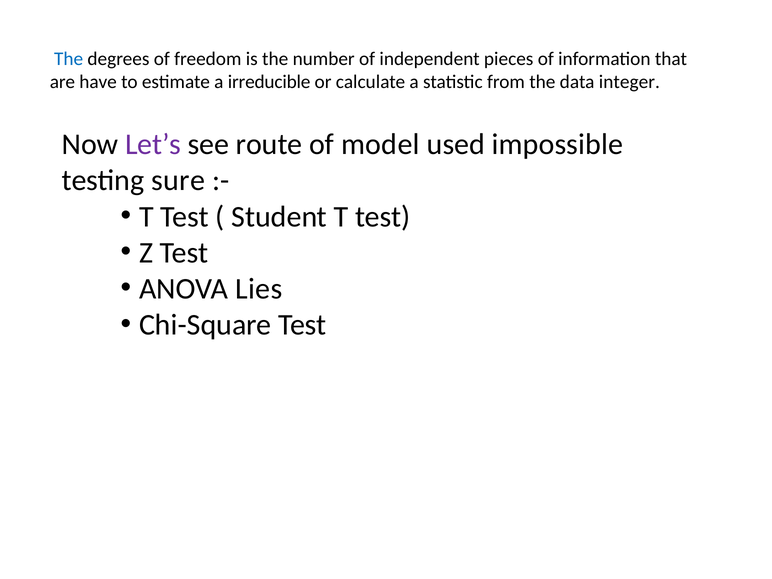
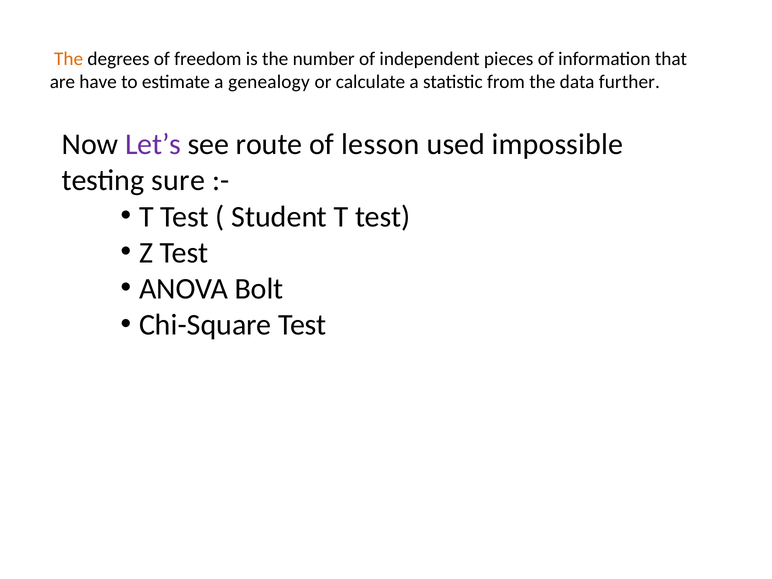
The colour: blue -> orange (69, 59)
irreducible: irreducible -> genealogy (269, 82)
integer: integer -> further (629, 82)
model: model -> lesson (380, 145)
Lies: Lies -> Bolt (259, 289)
